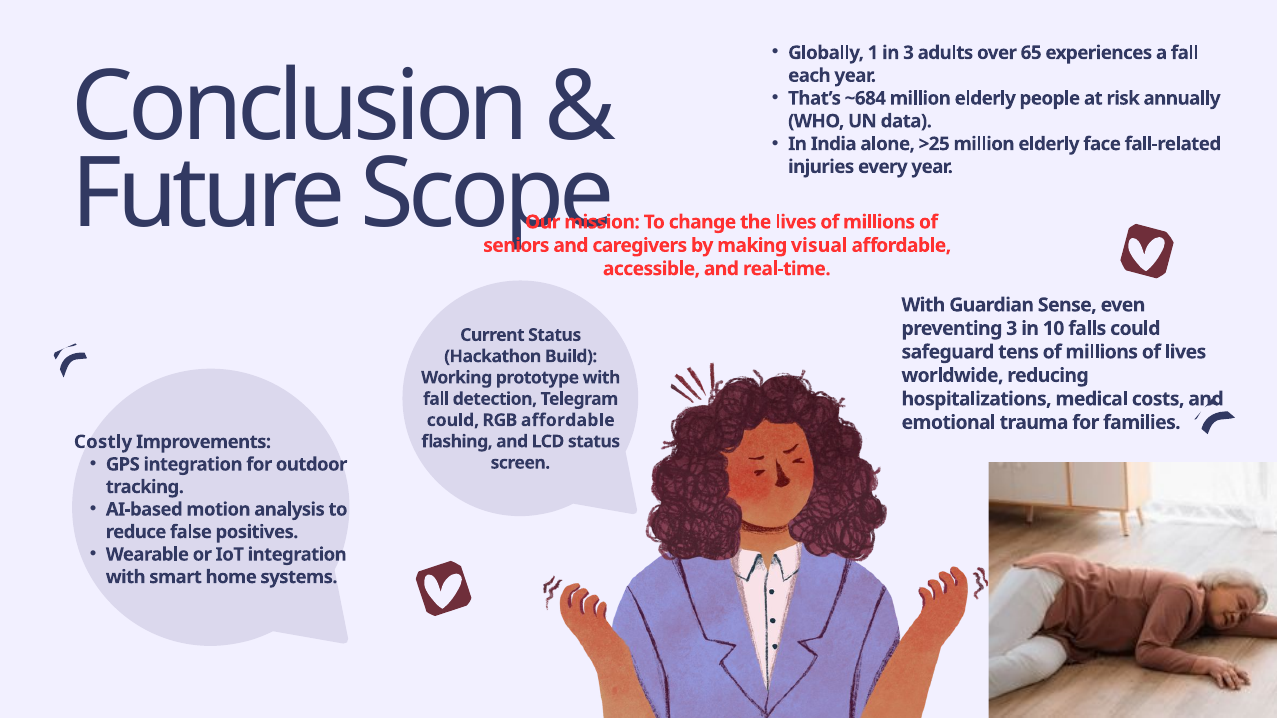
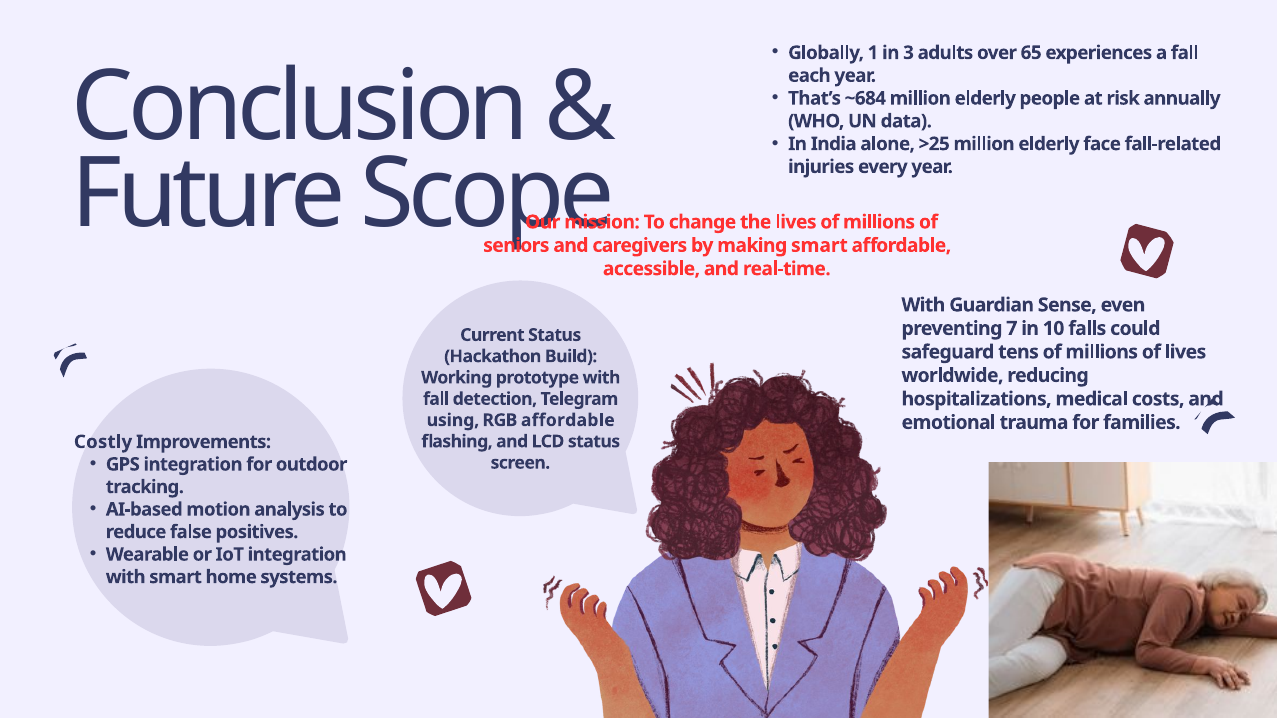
making visual: visual -> smart (819, 246)
preventing 3: 3 -> 7 (1012, 329)
could: could -> using (453, 420)
